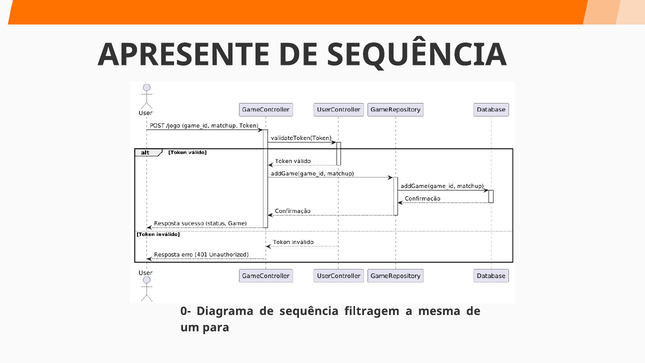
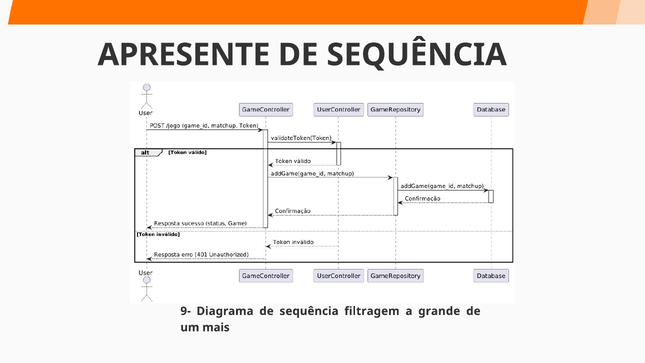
0-: 0- -> 9- (186, 311)
mesma: mesma -> grande (439, 311)
para: para -> mais (216, 327)
